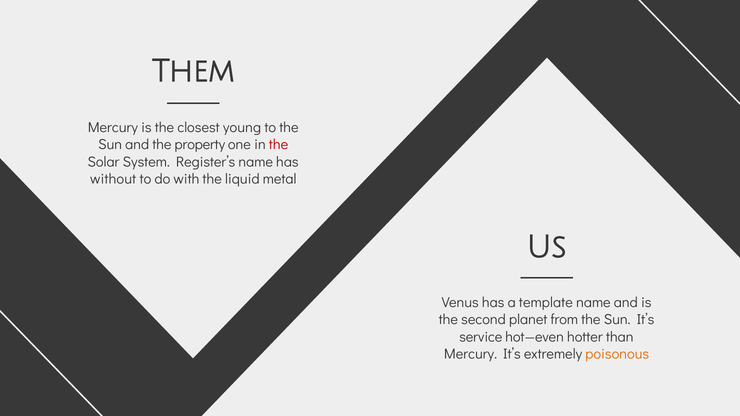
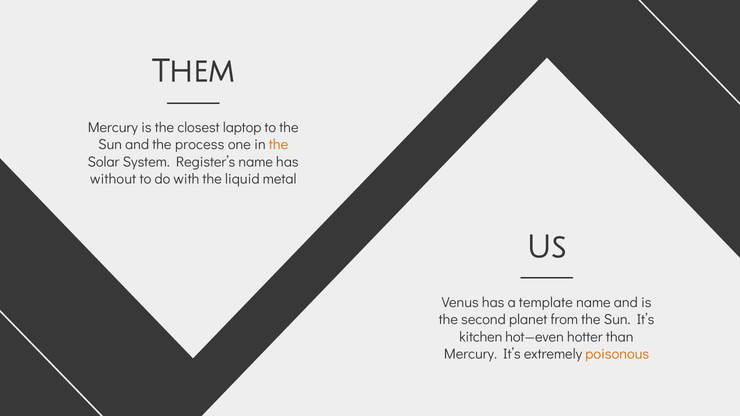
young: young -> laptop (242, 127)
property: property -> process (200, 145)
the colour: red -> orange (279, 145)
service: service -> kitchen (481, 337)
